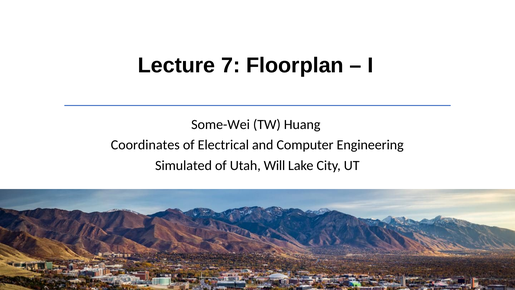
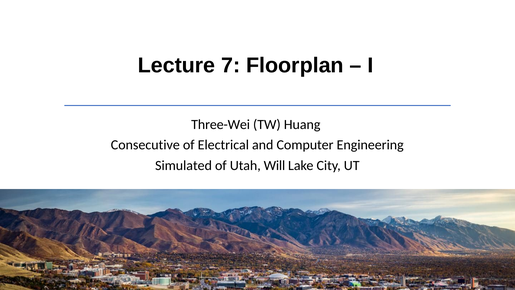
Some-Wei: Some-Wei -> Three-Wei (221, 124)
Coordinates: Coordinates -> Consecutive (145, 145)
